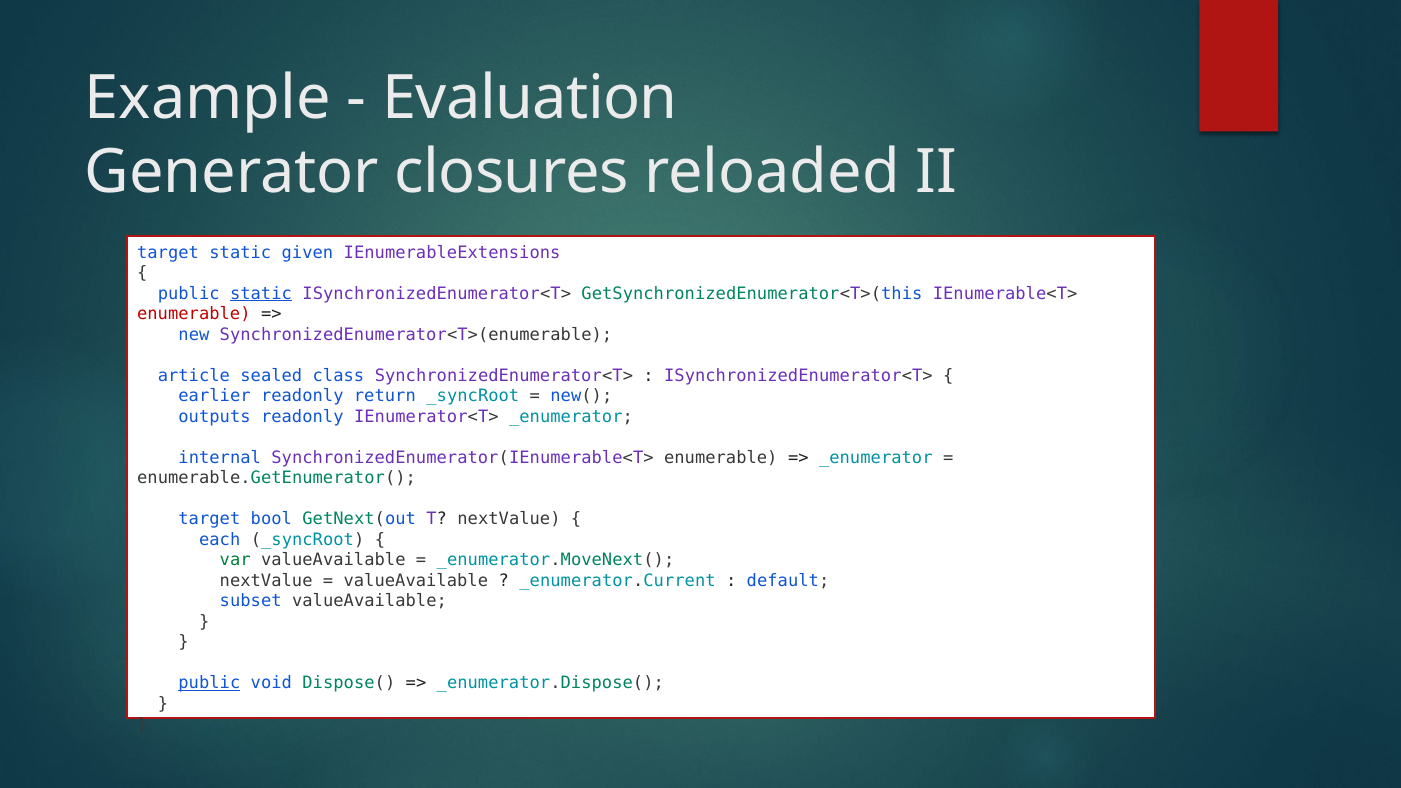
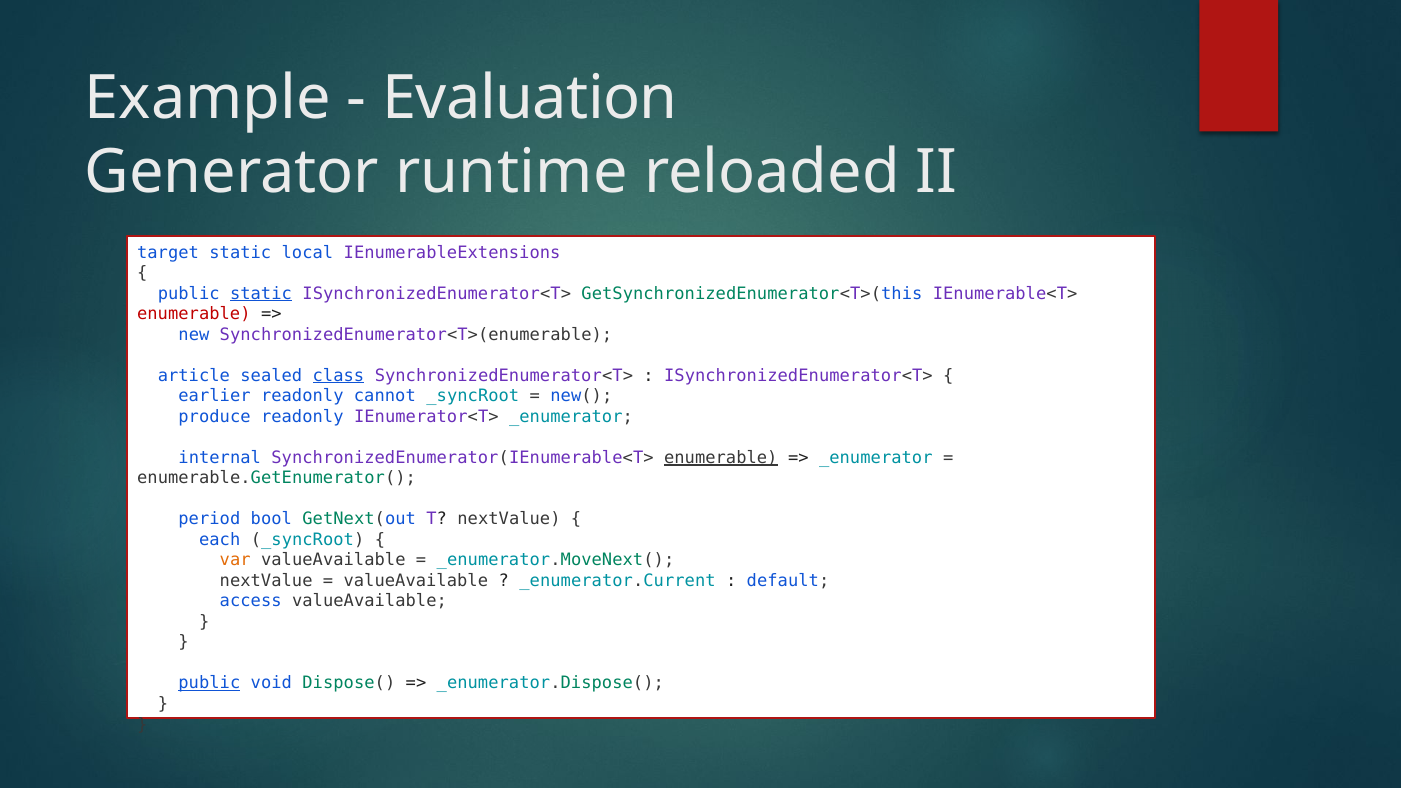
closures: closures -> runtime (511, 172)
given: given -> local (307, 252)
class underline: none -> present (338, 376)
return: return -> cannot (385, 396)
outputs: outputs -> produce (215, 417)
enumerable underline: none -> present (721, 458)
target: target -> period (209, 519)
var colour: green -> orange (235, 560)
subset: subset -> access (251, 601)
